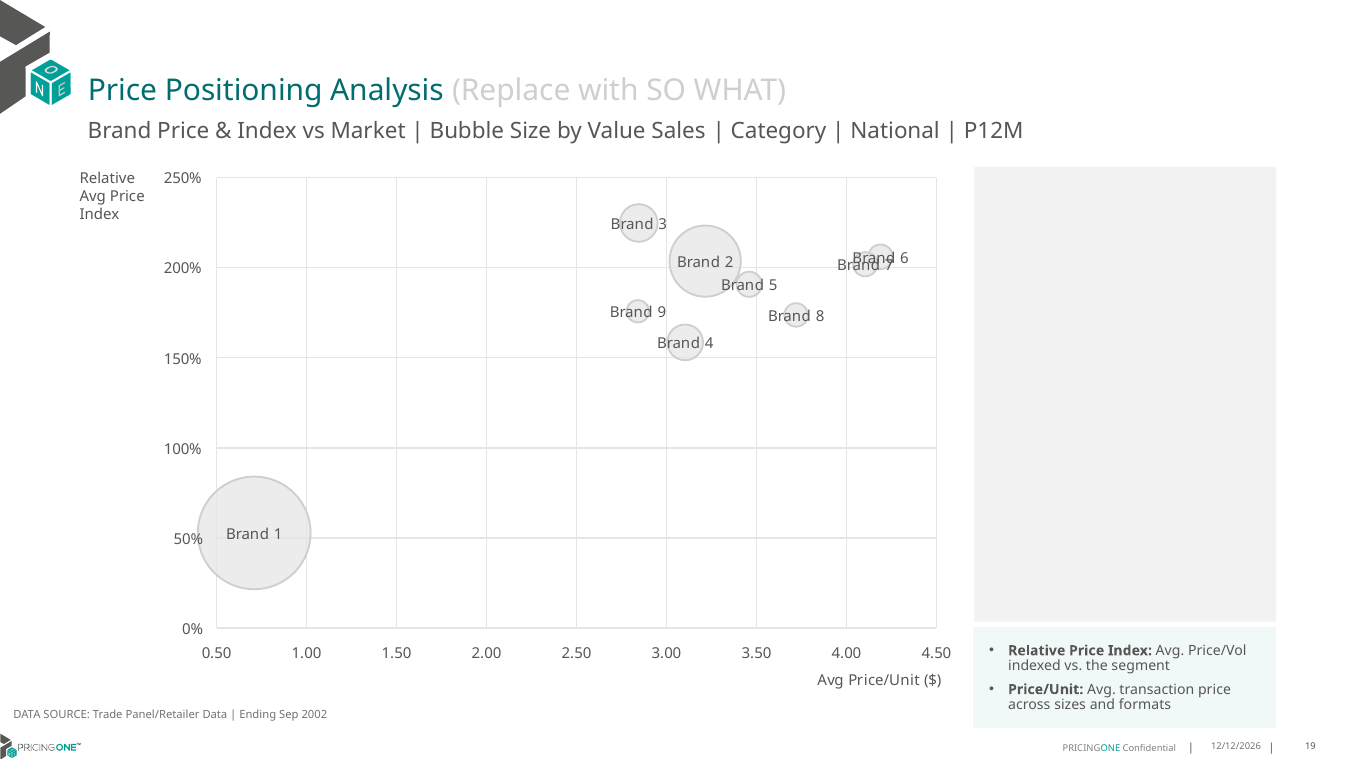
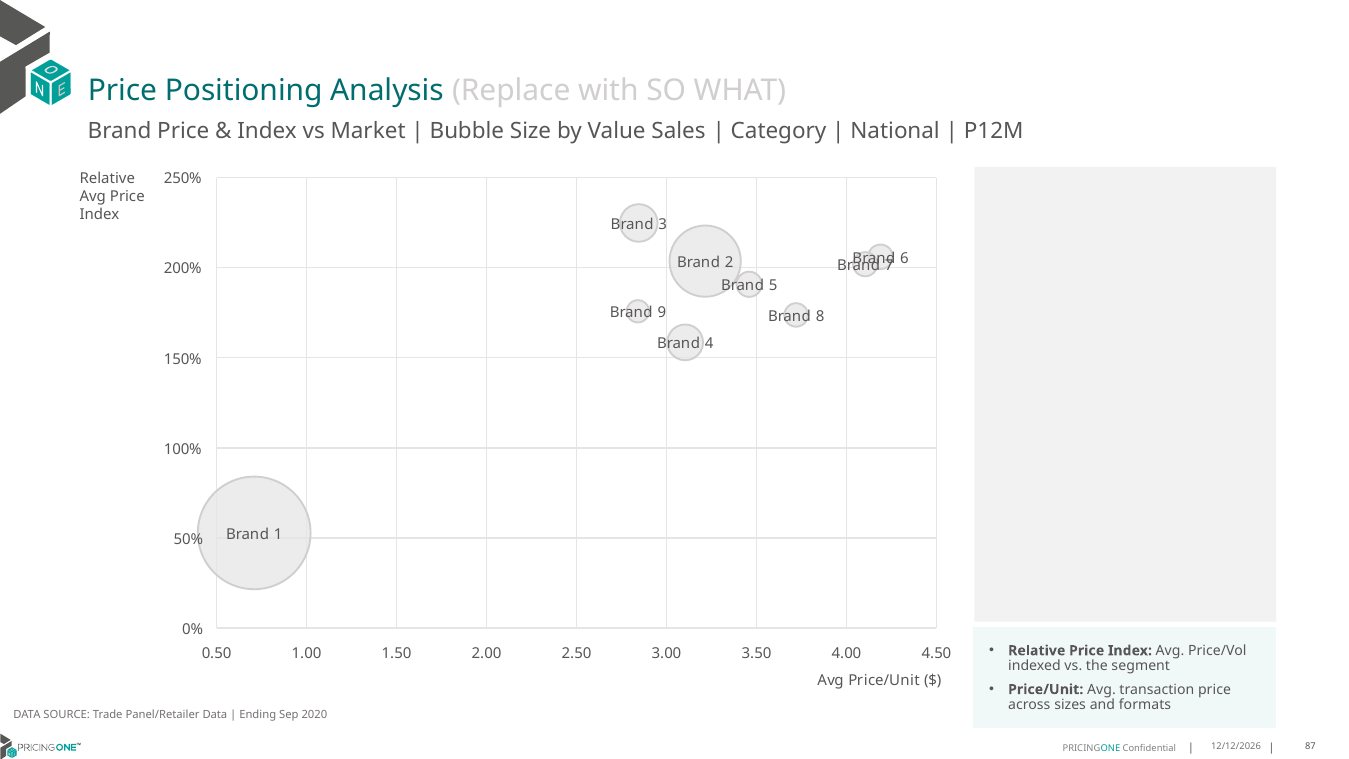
2002: 2002 -> 2020 (314, 715)
19: 19 -> 87 (1310, 746)
